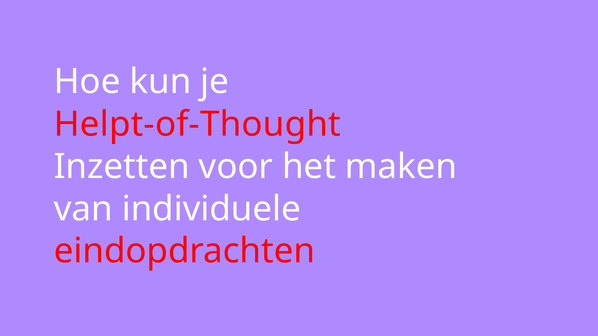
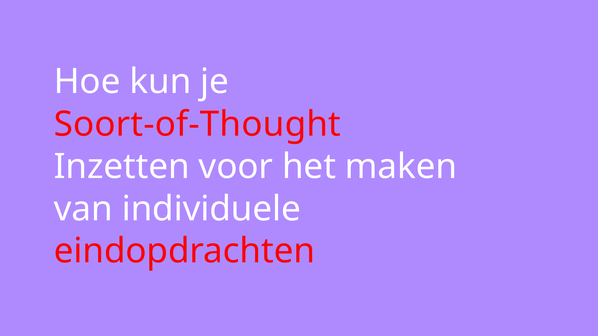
Helpt-of-Thought: Helpt-of-Thought -> Soort-of-Thought (197, 124)
